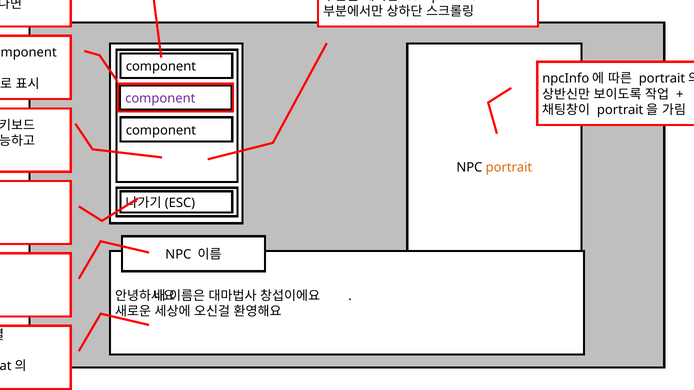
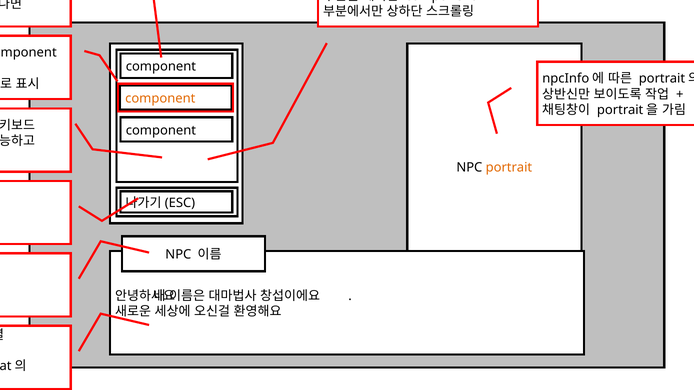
component colour: purple -> orange (160, 98)
